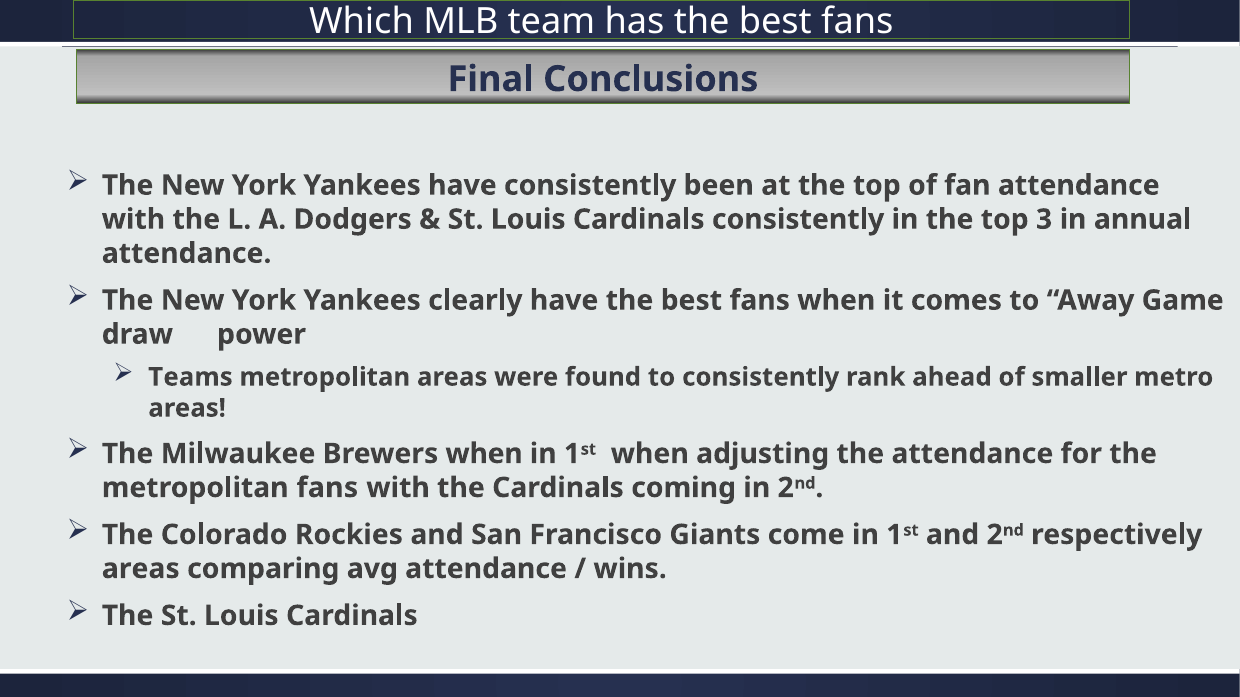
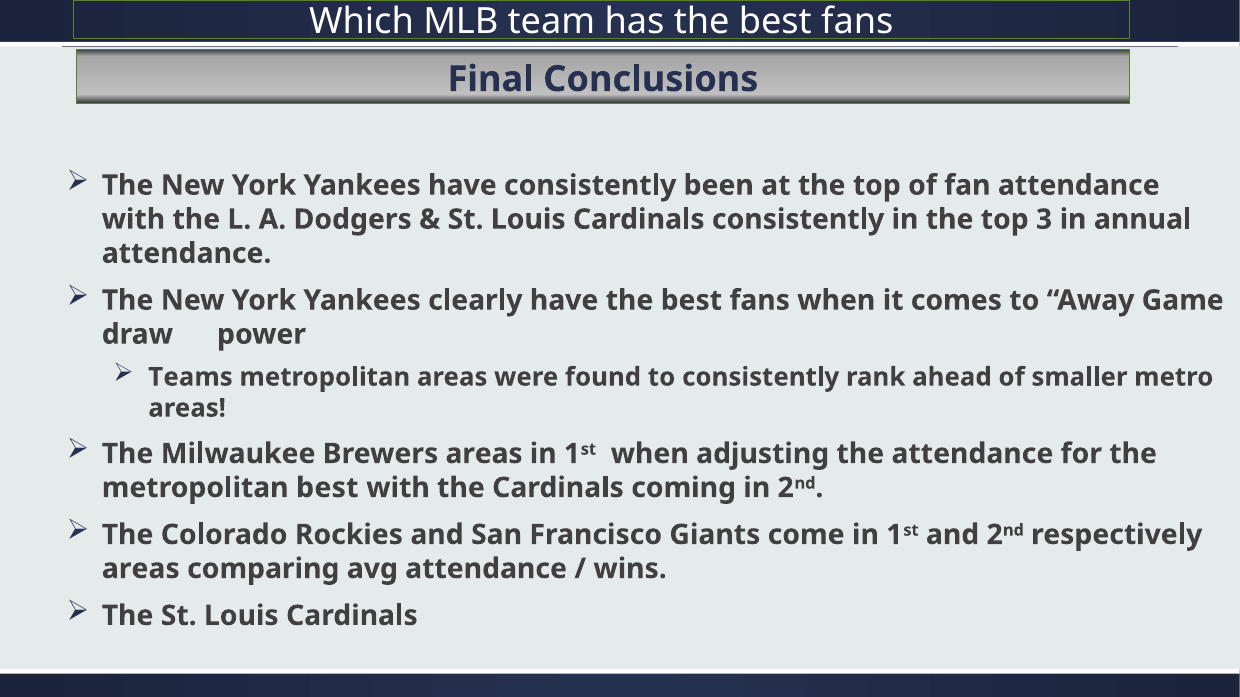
Brewers when: when -> areas (484, 454)
metropolitan fans: fans -> best (327, 488)
